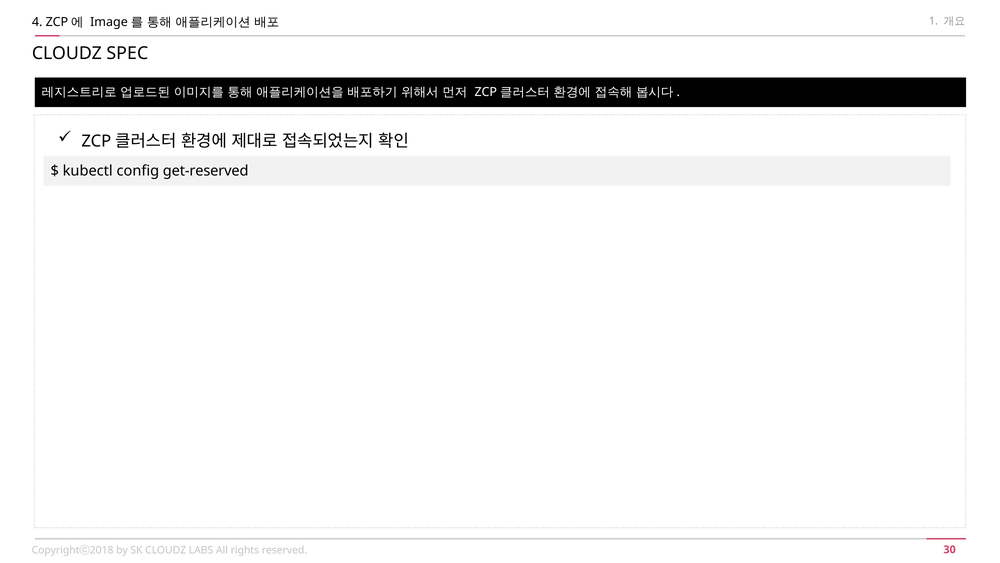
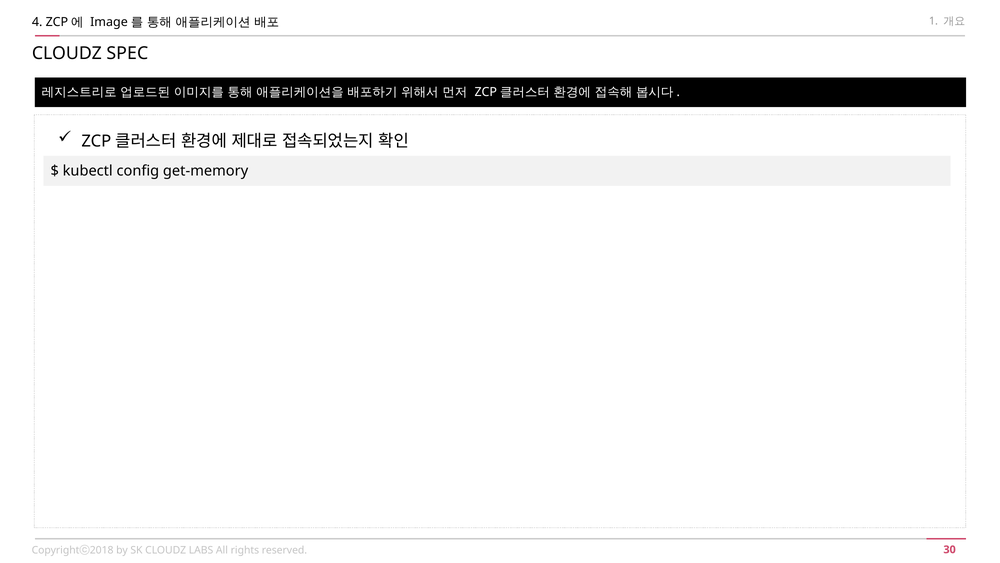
get-reserved: get-reserved -> get-memory (206, 171)
